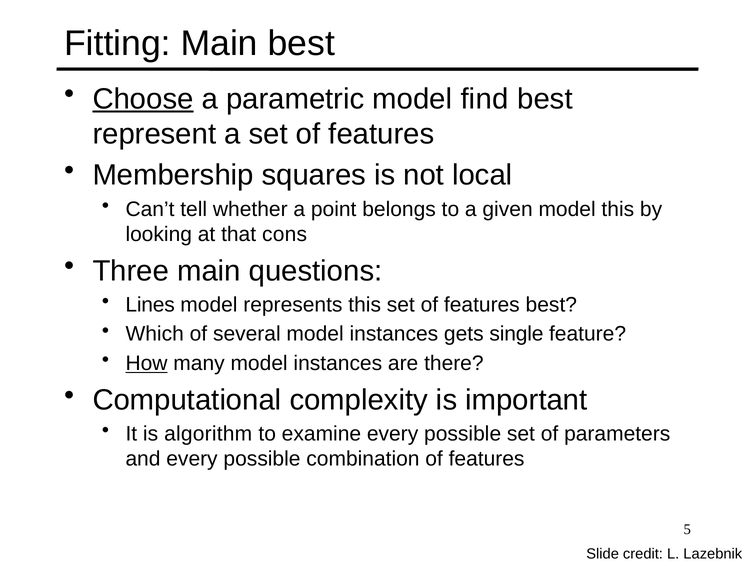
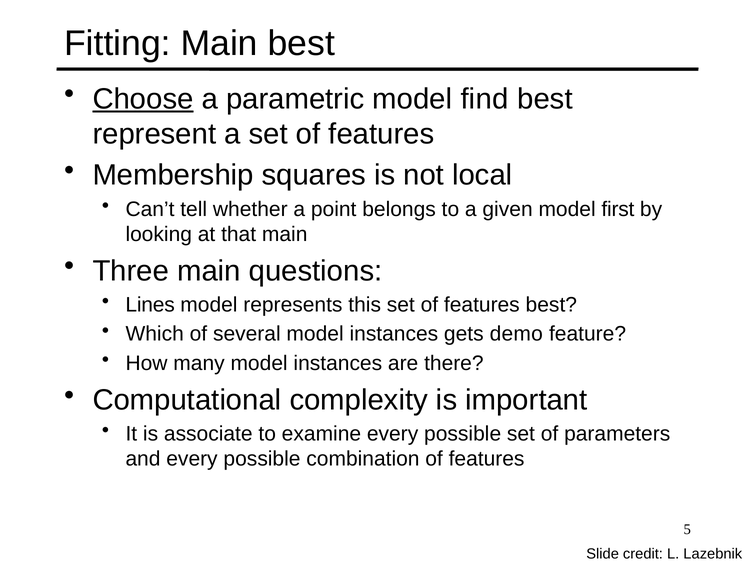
model this: this -> first (618, 209)
that cons: cons -> main (285, 234)
single: single -> demo (516, 334)
How underline: present -> none (147, 364)
algorithm: algorithm -> associate (208, 434)
